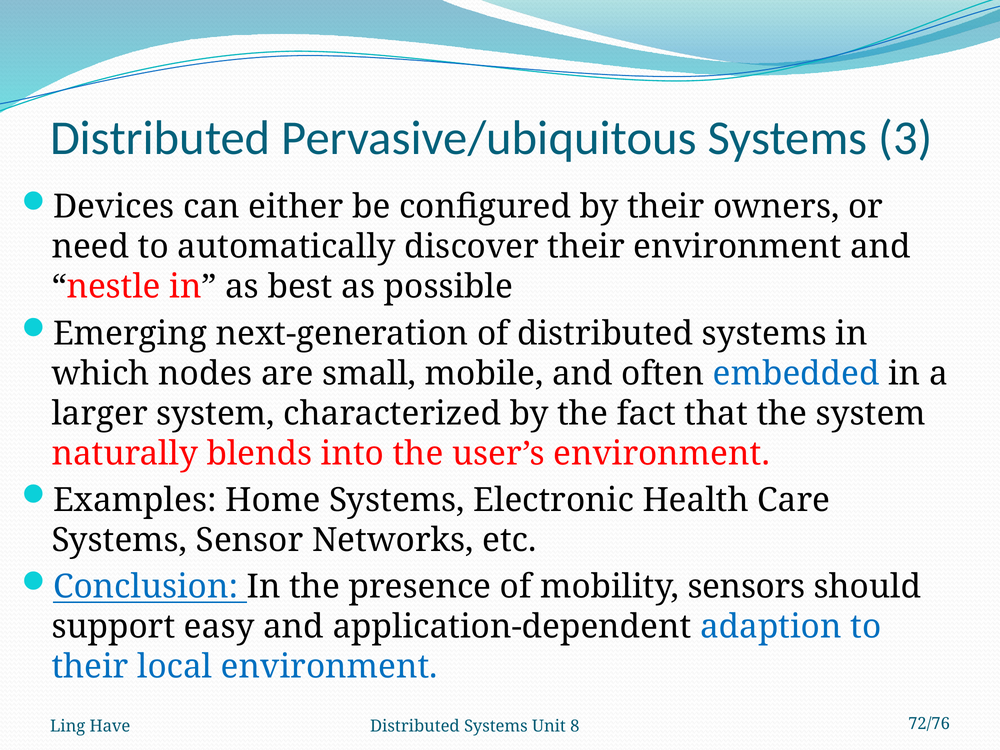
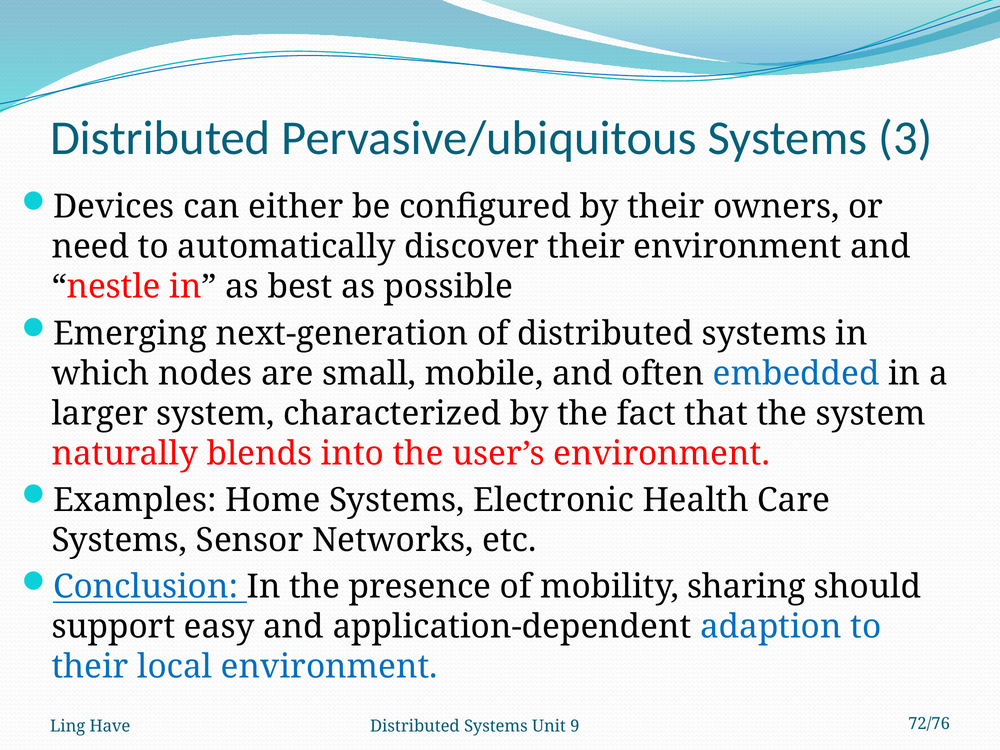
sensors: sensors -> sharing (746, 587)
8: 8 -> 9 (575, 726)
